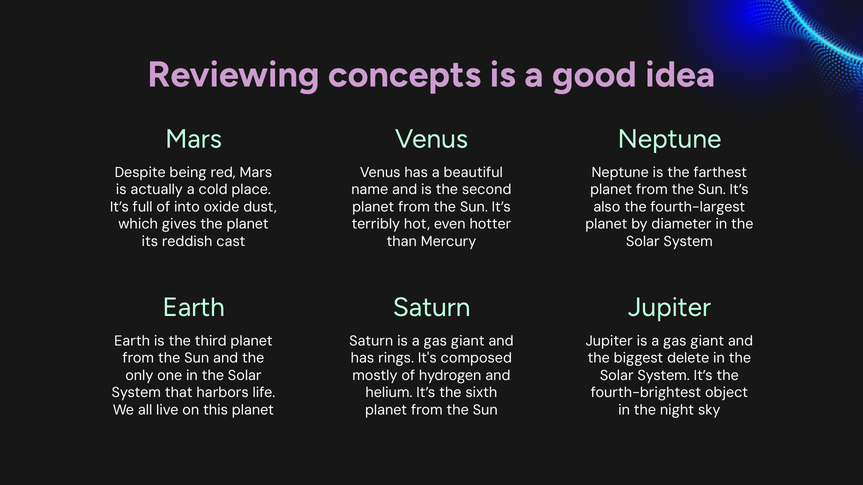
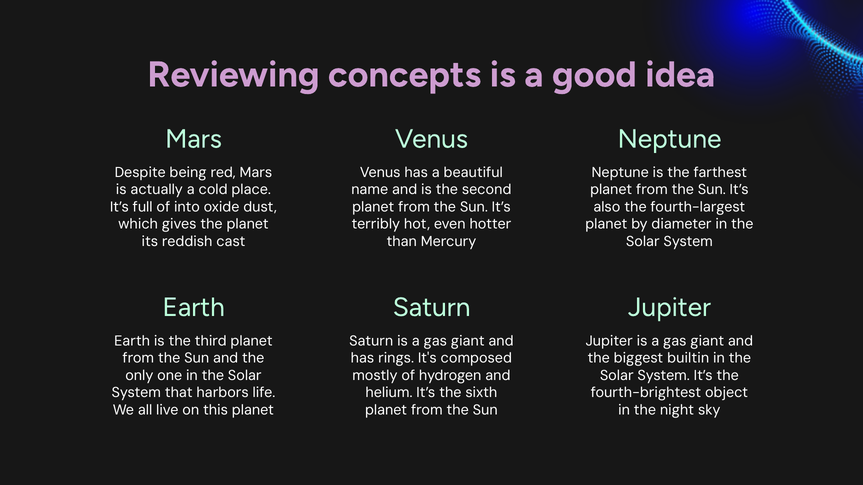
delete: delete -> builtin (688, 359)
